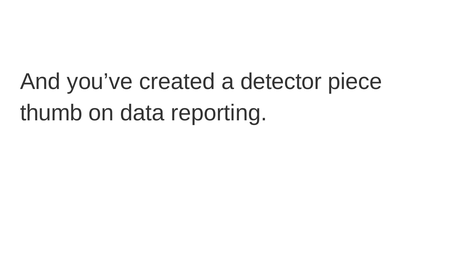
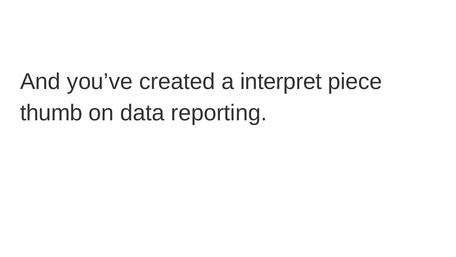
detector: detector -> interpret (281, 81)
